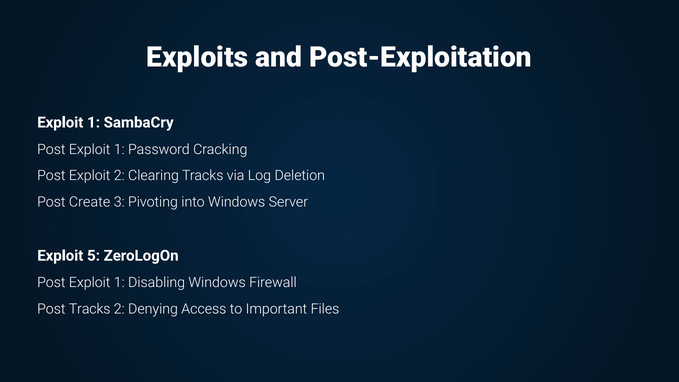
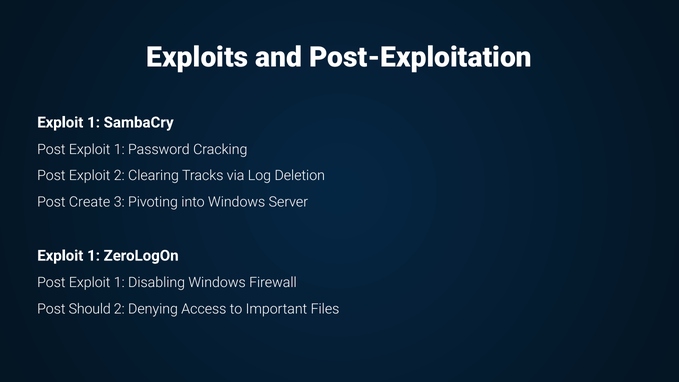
5: 5 -> 1 (93, 256)
Post Tracks: Tracks -> Should (90, 309)
